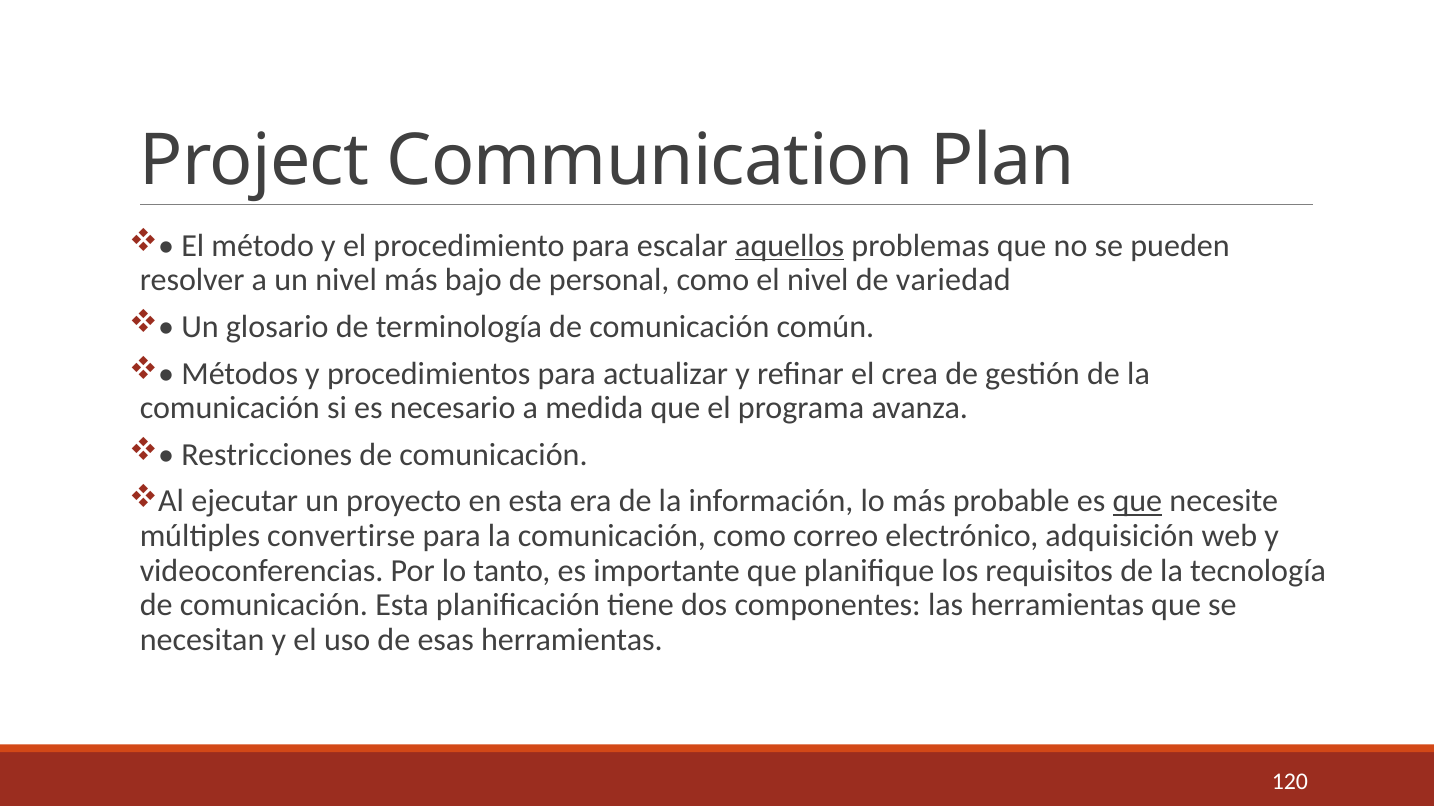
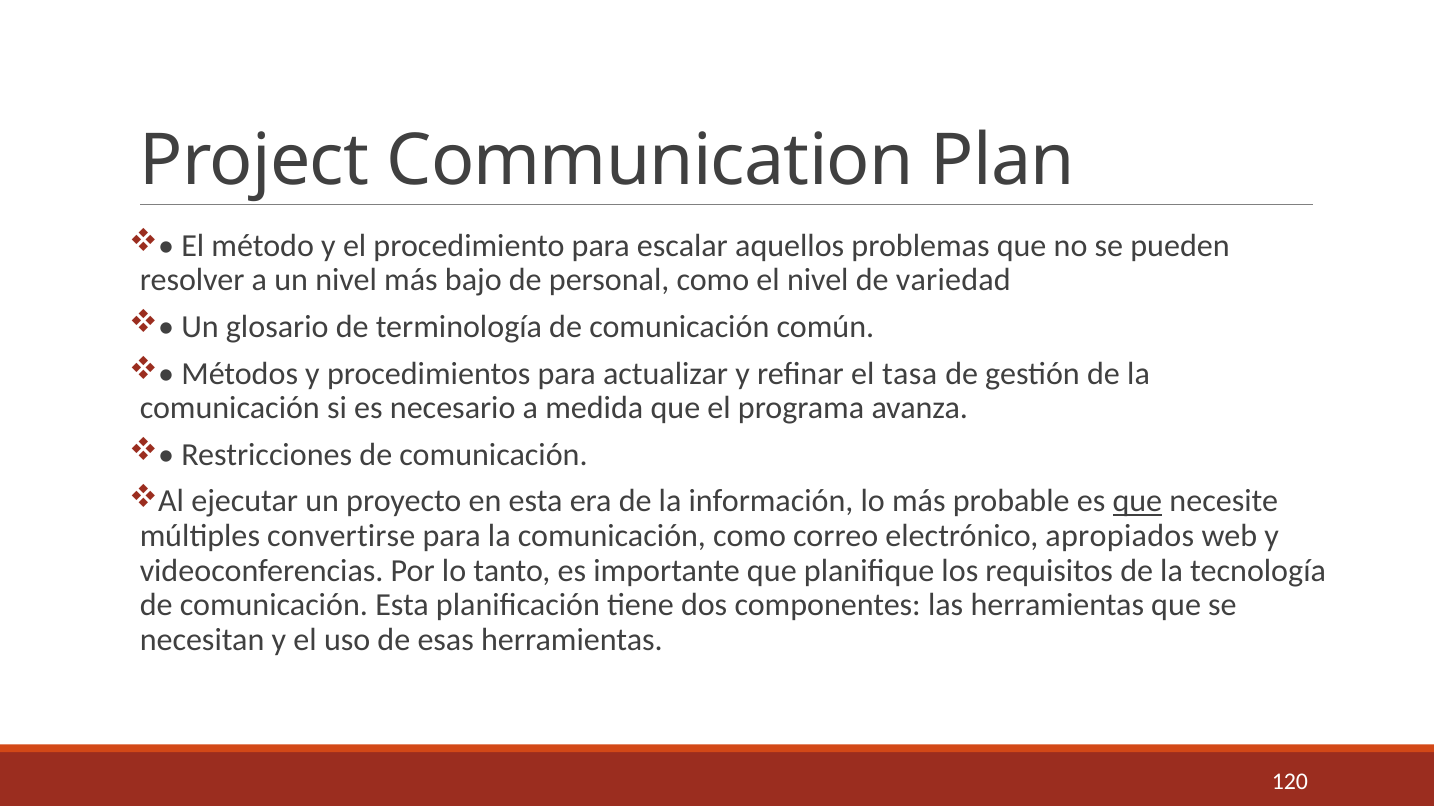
aquellos underline: present -> none (790, 246)
crea: crea -> tasa (910, 374)
adquisición: adquisición -> apropiados (1120, 536)
